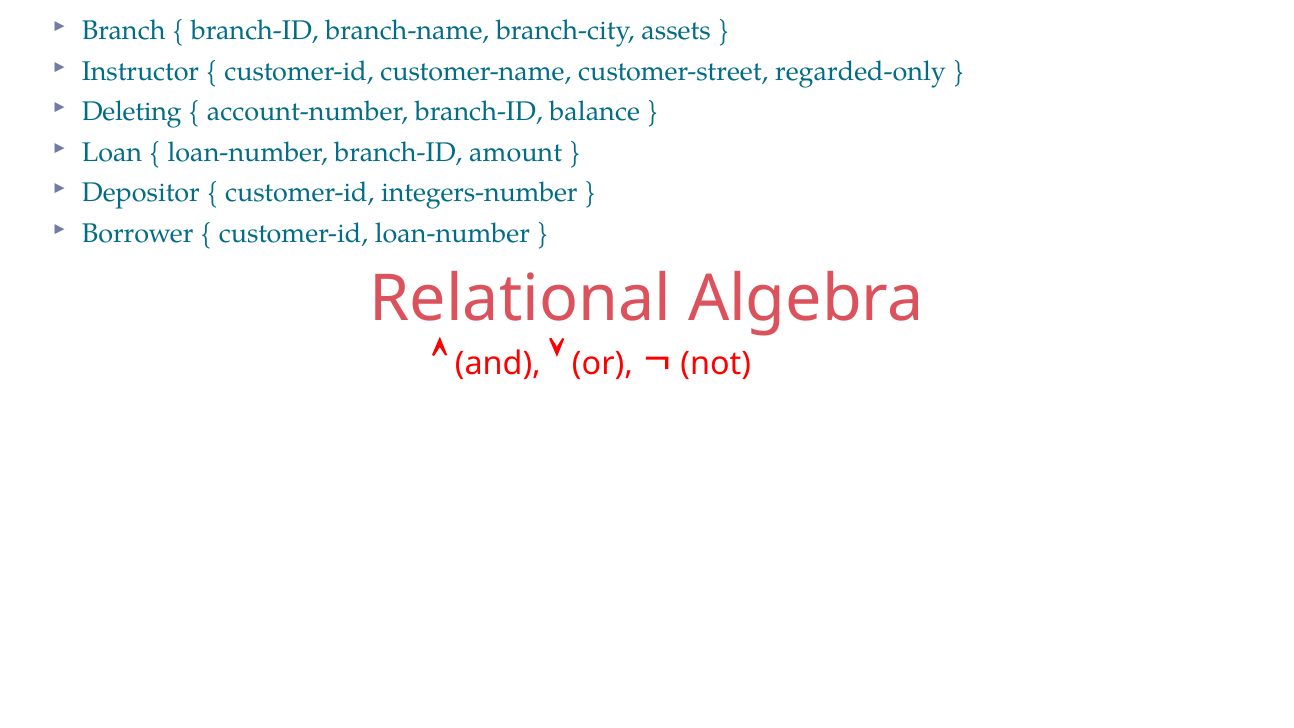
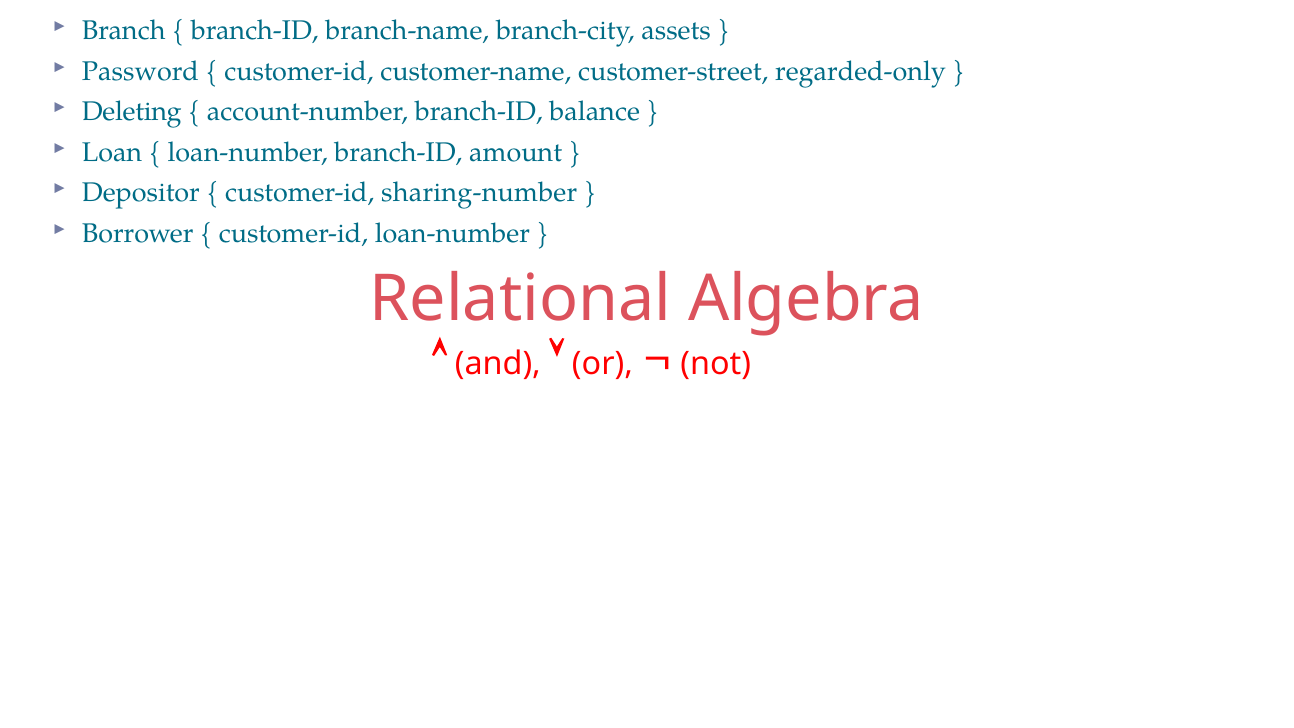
Instructor: Instructor -> Password (140, 71)
integers-number: integers-number -> sharing-number (479, 193)
